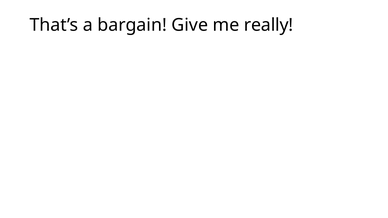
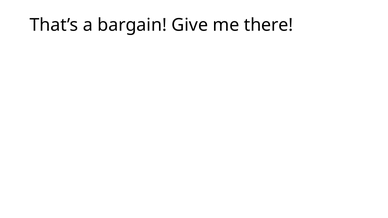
really: really -> there (269, 25)
